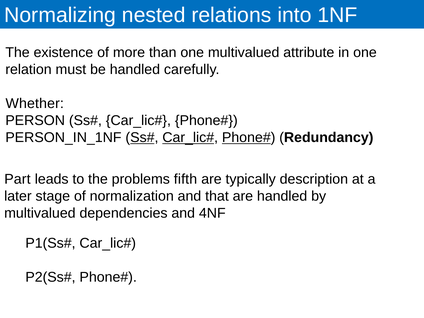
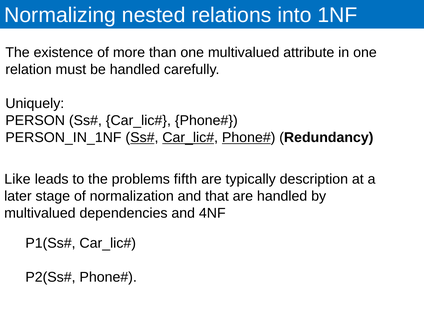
Whether: Whether -> Uniquely (35, 103)
Part: Part -> Like (17, 179)
